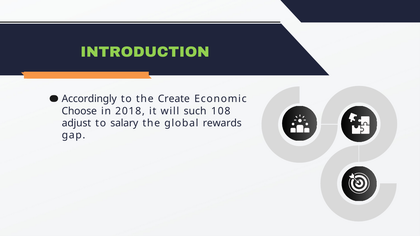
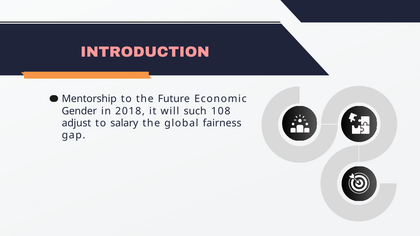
INTRODUCTION colour: light green -> pink (145, 52)
Accordingly: Accordingly -> Mentorship (89, 99)
Create: Create -> Future (174, 99)
Choose: Choose -> Gender (79, 111)
rewards: rewards -> fairness (222, 123)
